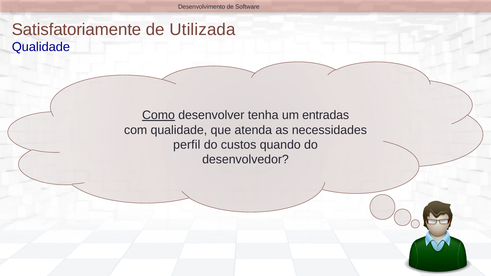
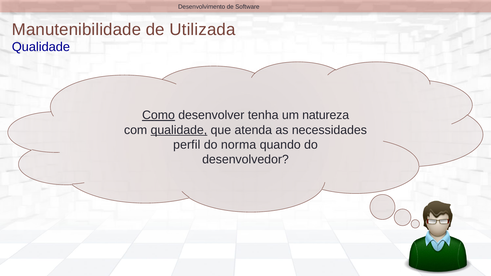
Satisfatoriamente: Satisfatoriamente -> Manutenibilidade (76, 30)
entradas: entradas -> natureza (326, 115)
qualidade underline: none -> present (179, 130)
custos: custos -> norma (239, 145)
